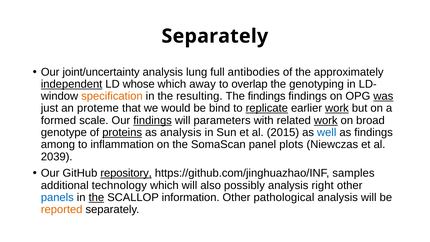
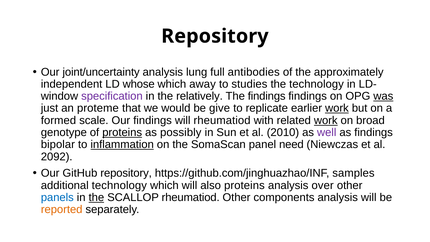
Separately: Separately -> Repository (215, 36)
independent underline: present -> none (72, 84)
overlap: overlap -> studies (249, 84)
the genotyping: genotyping -> technology (316, 84)
specification colour: orange -> purple (112, 96)
resulting: resulting -> relatively (199, 96)
bind: bind -> give (220, 108)
replicate underline: present -> none (267, 108)
findings underline: present -> none (153, 120)
will parameters: parameters -> rheumatiod (222, 120)
as analysis: analysis -> possibly (181, 132)
2015: 2015 -> 2010 (283, 132)
well colour: blue -> purple (327, 132)
among: among -> bipolar (58, 145)
inflammation underline: none -> present (122, 145)
plots: plots -> need (291, 145)
2039: 2039 -> 2092 (57, 157)
repository underline: present -> none (126, 173)
also possibly: possibly -> proteins (244, 185)
right: right -> over (323, 185)
SCALLOP information: information -> rheumatiod (191, 197)
pathological: pathological -> components (284, 197)
